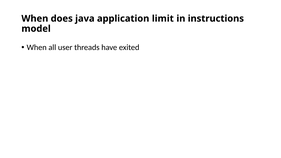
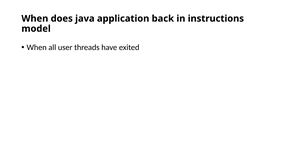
limit: limit -> back (163, 19)
